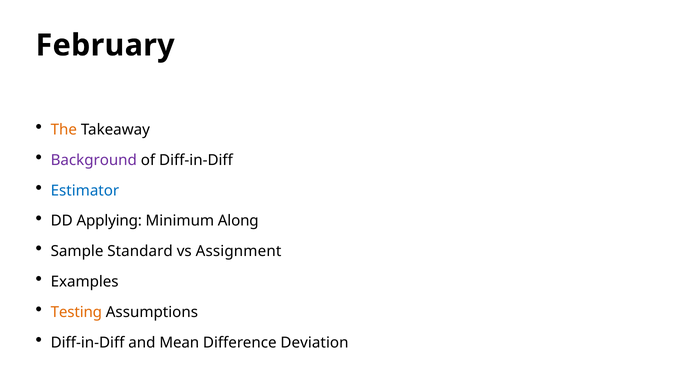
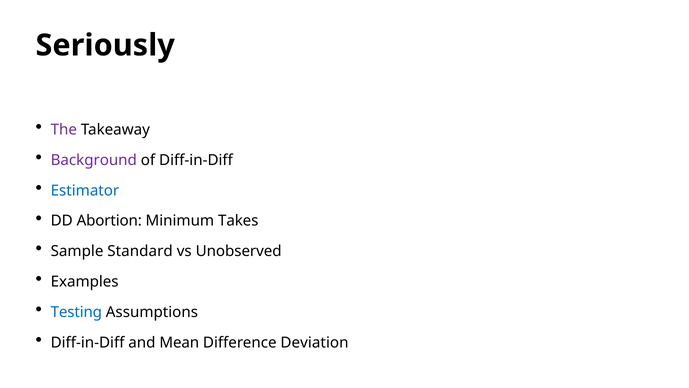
February: February -> Seriously (105, 45)
The colour: orange -> purple (64, 130)
Applying: Applying -> Abortion (109, 221)
Along: Along -> Takes (238, 221)
Assignment: Assignment -> Unobserved (239, 251)
Testing colour: orange -> blue (76, 312)
